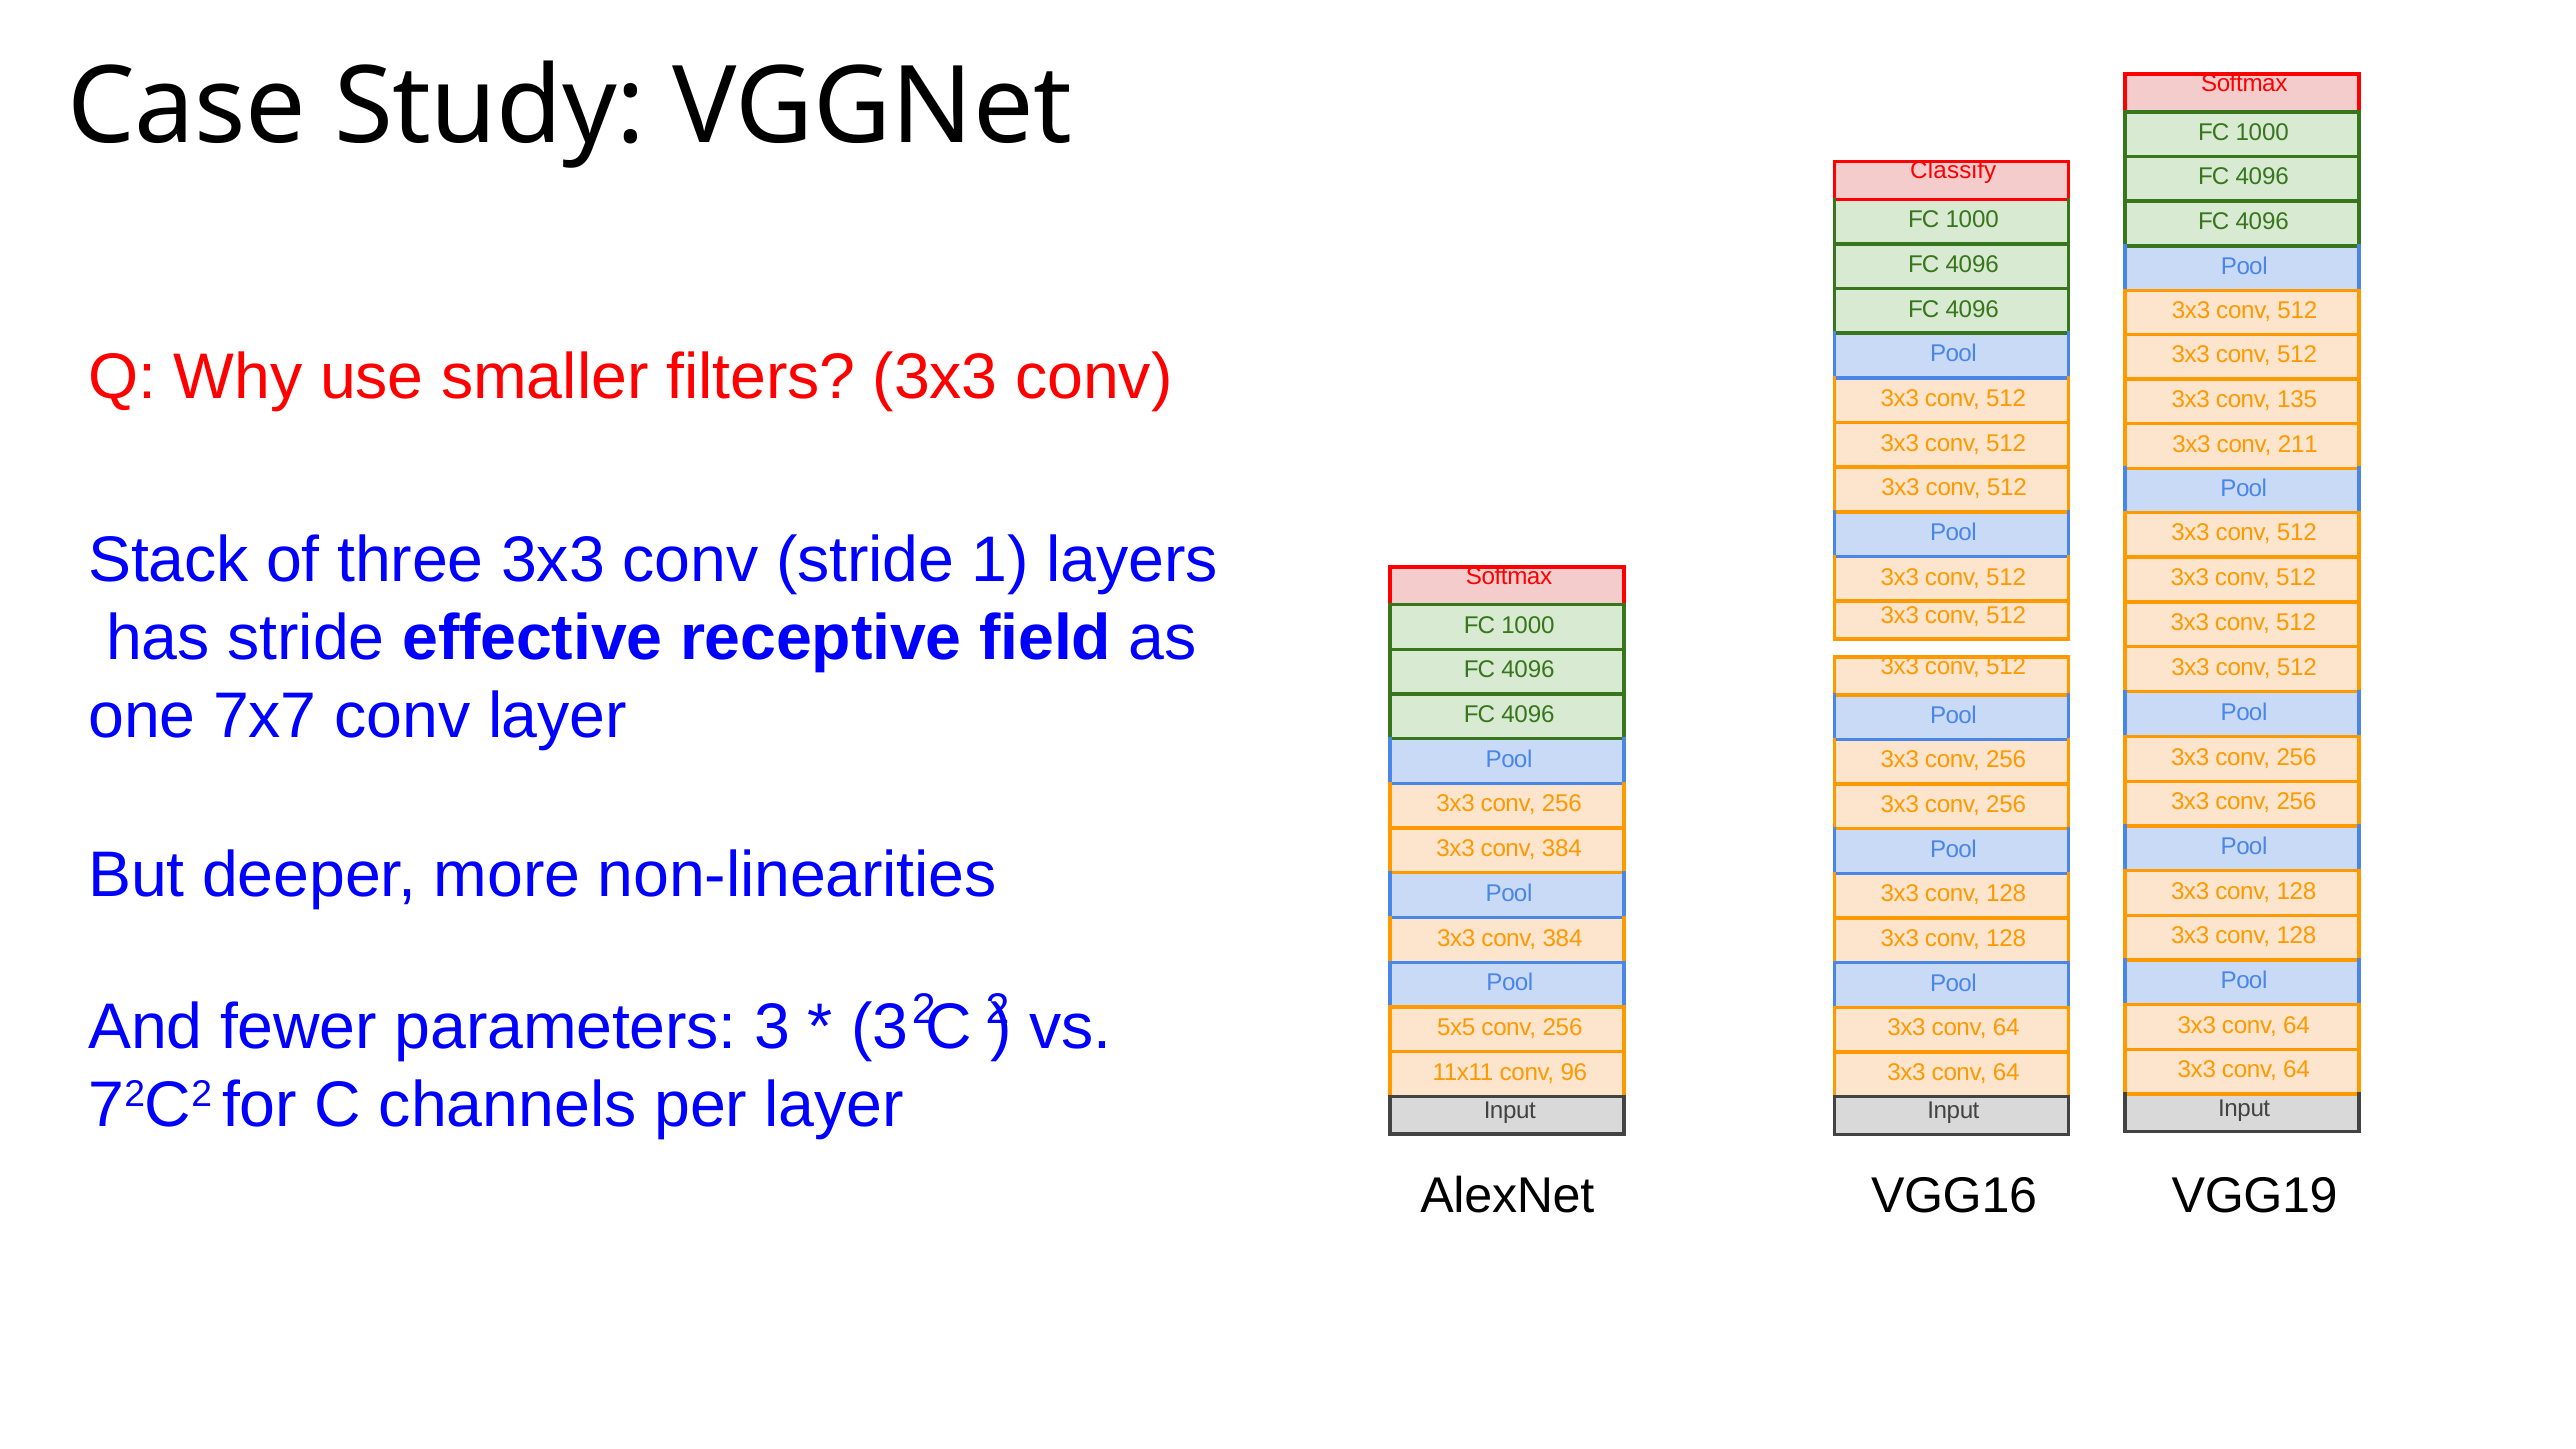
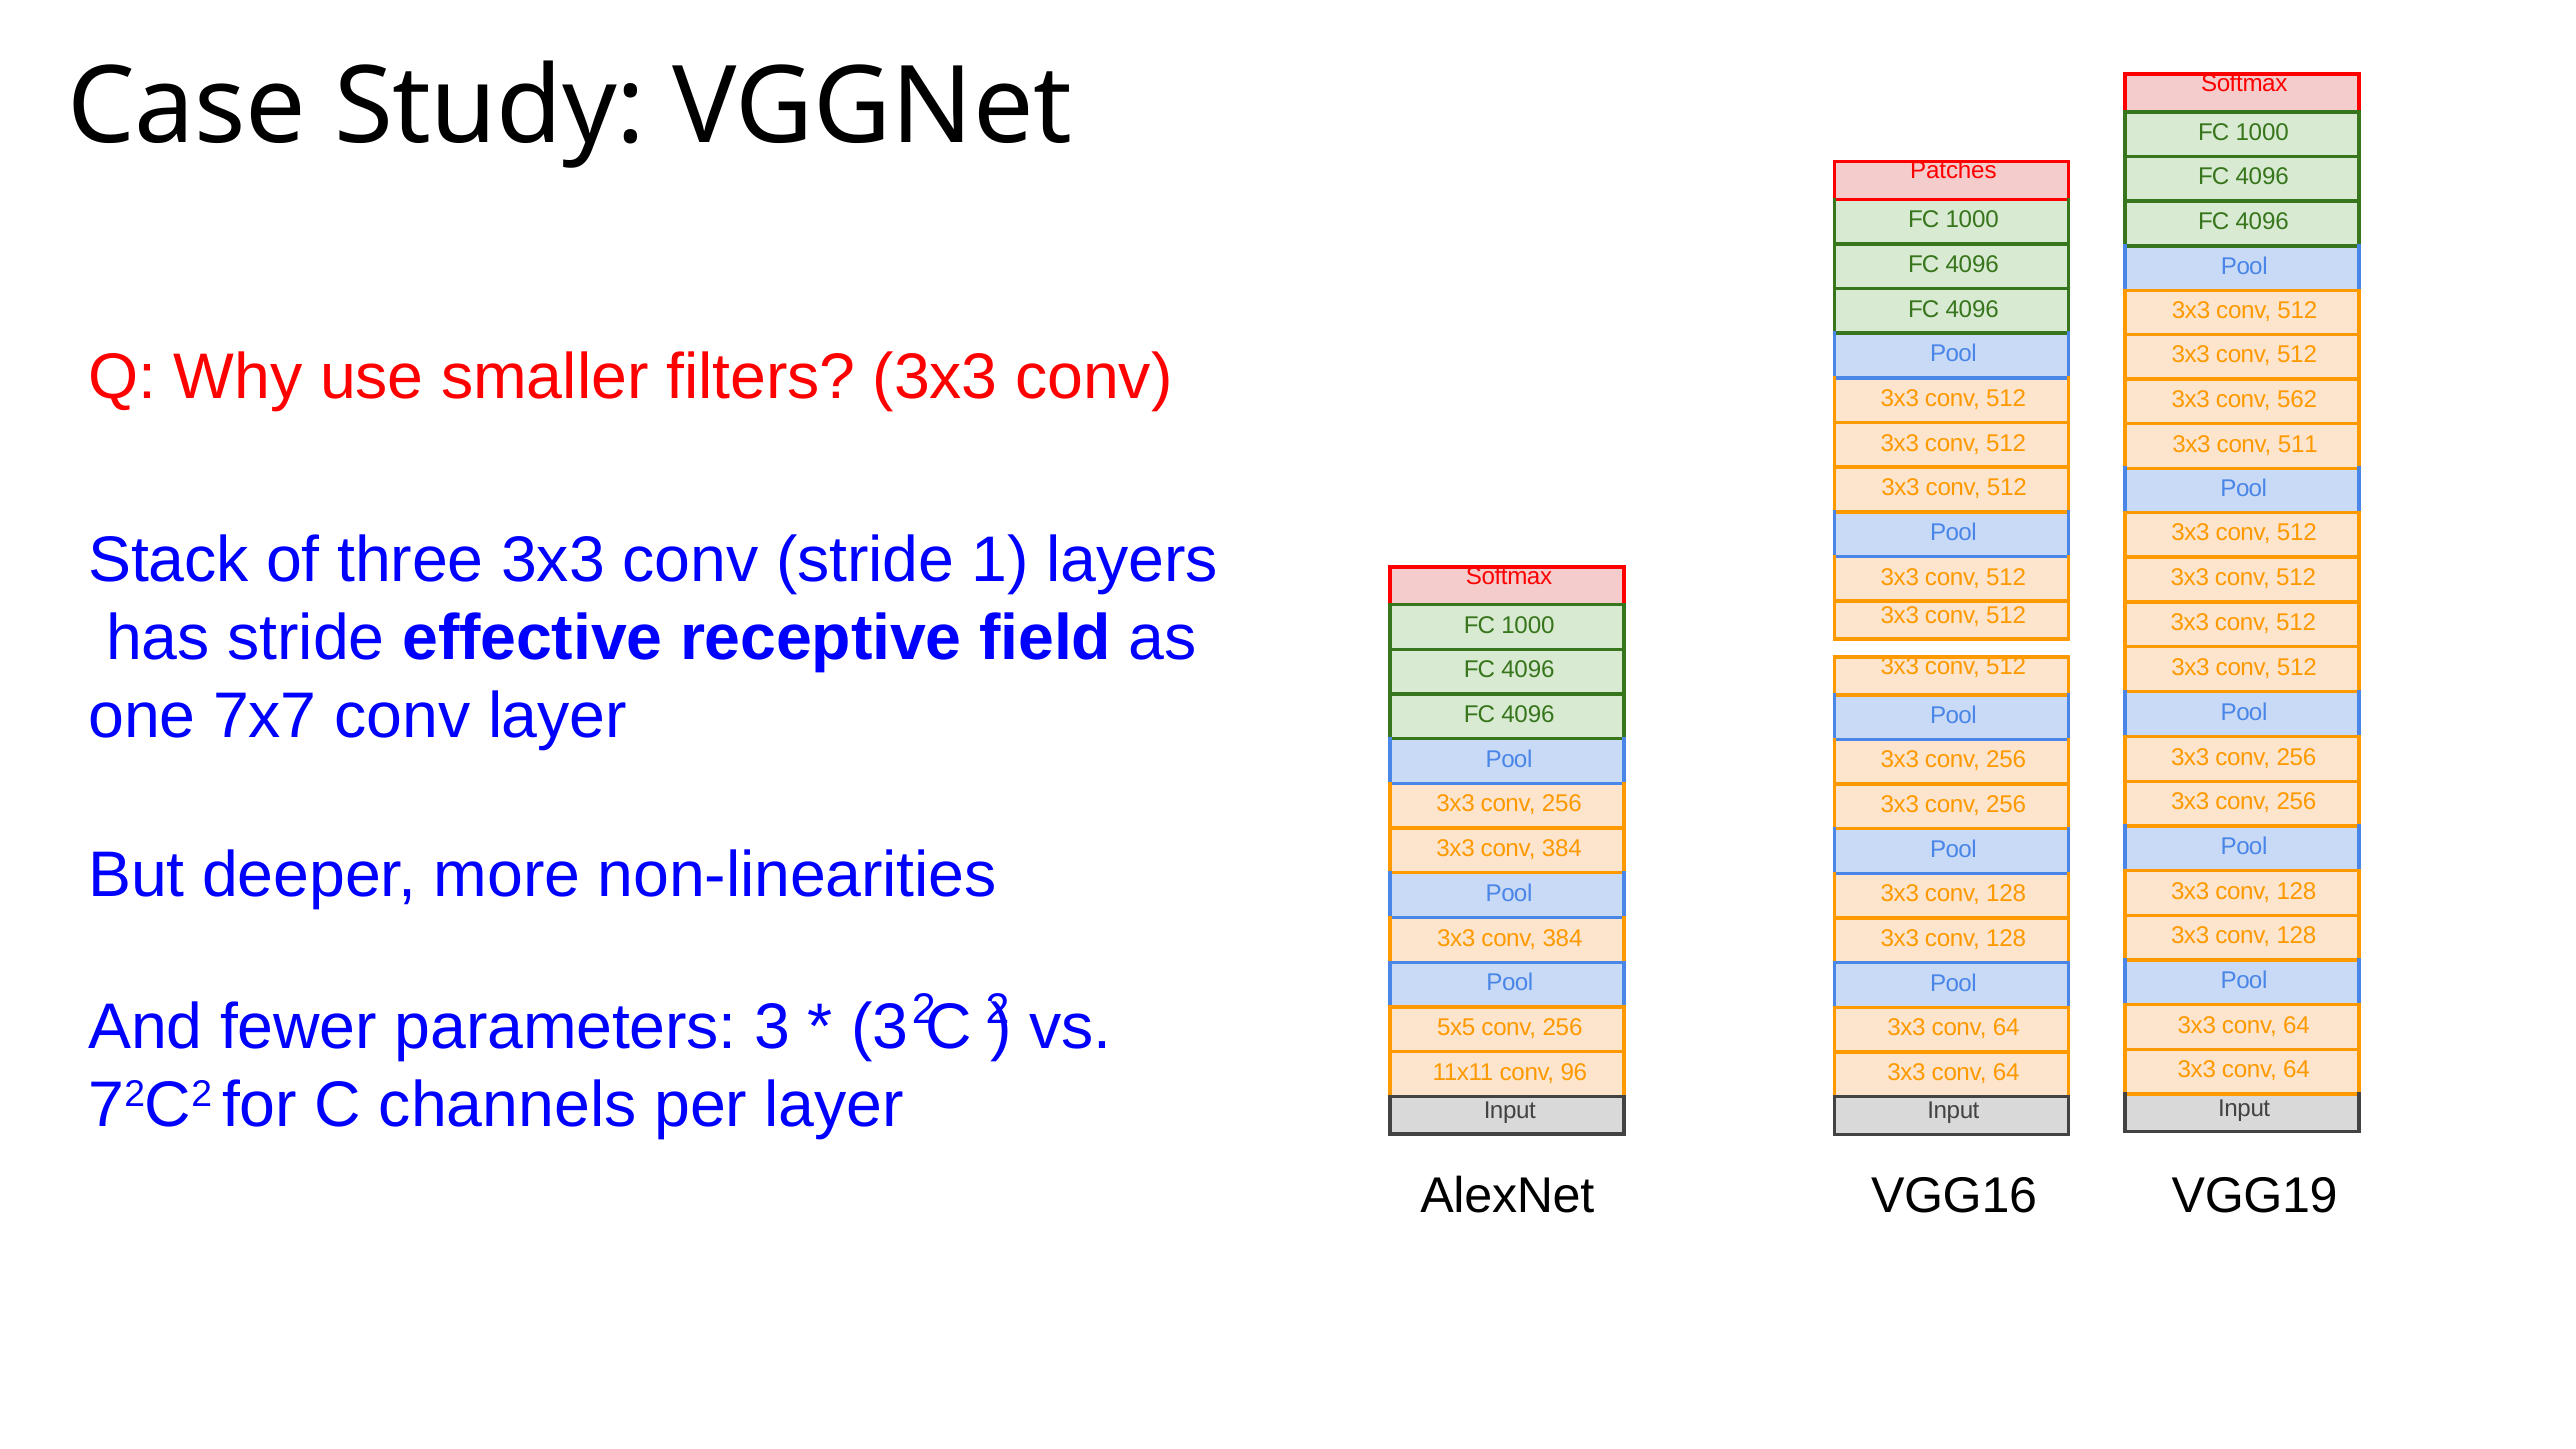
Classify: Classify -> Patches (1953, 171)
135: 135 -> 562 (2297, 400)
211: 211 -> 511 (2298, 444)
